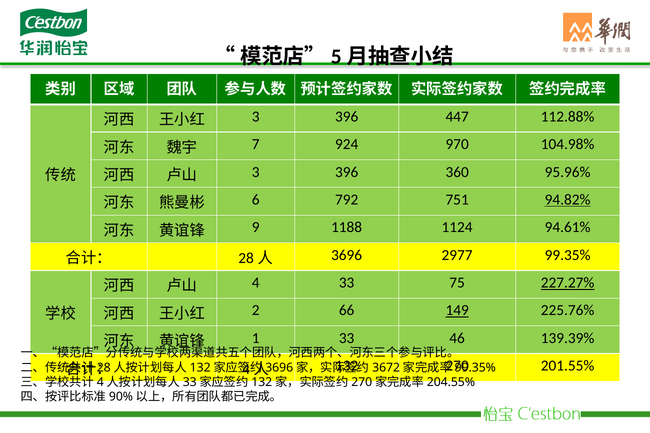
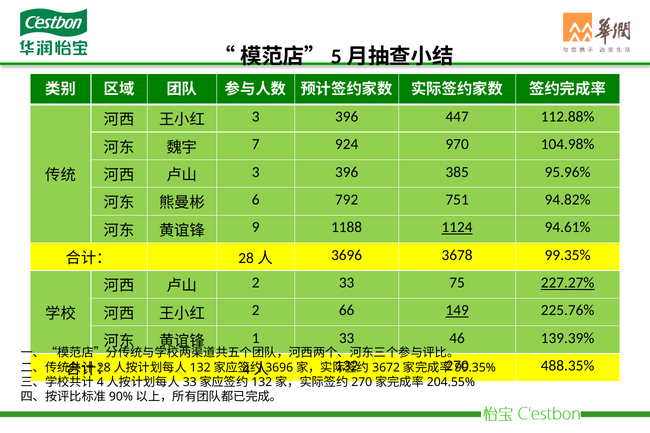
360: 360 -> 385 (457, 172)
94.82% underline: present -> none (568, 200)
1124 underline: none -> present (457, 228)
2977: 2977 -> 3678 (457, 255)
4: 4 -> 2 (256, 283)
201.55%: 201.55% -> 488.35% (568, 366)
